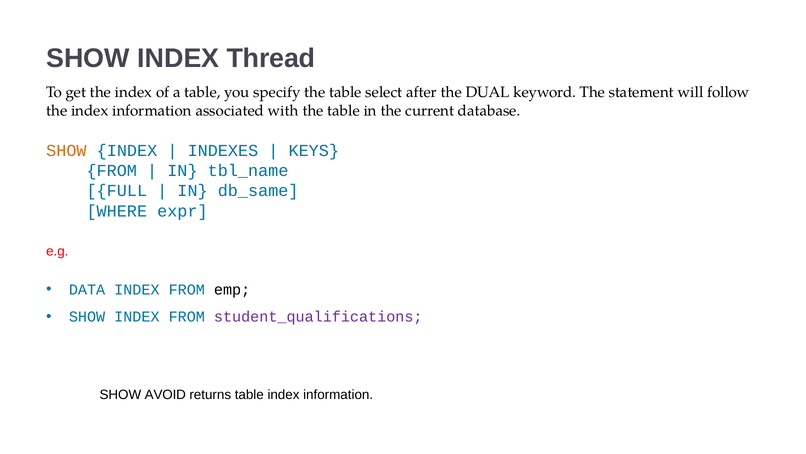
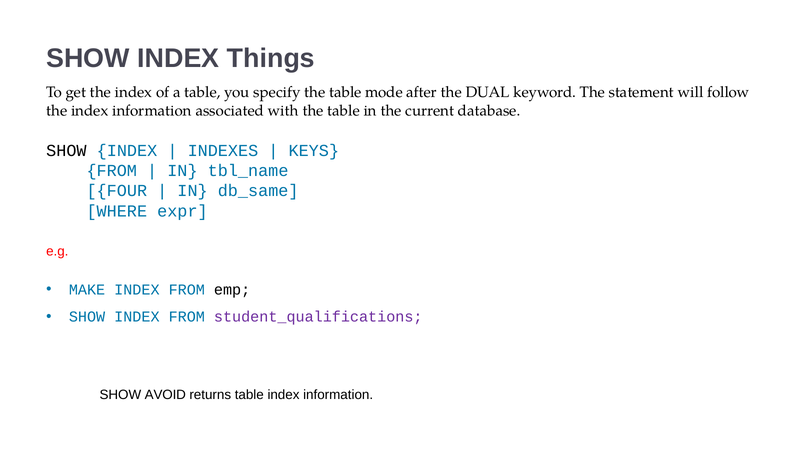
Thread: Thread -> Things (271, 58)
select: select -> mode (384, 92)
SHOW colour: orange -> black (66, 150)
FULL: FULL -> FOUR (117, 191)
DATA: DATA -> MAKE (87, 289)
